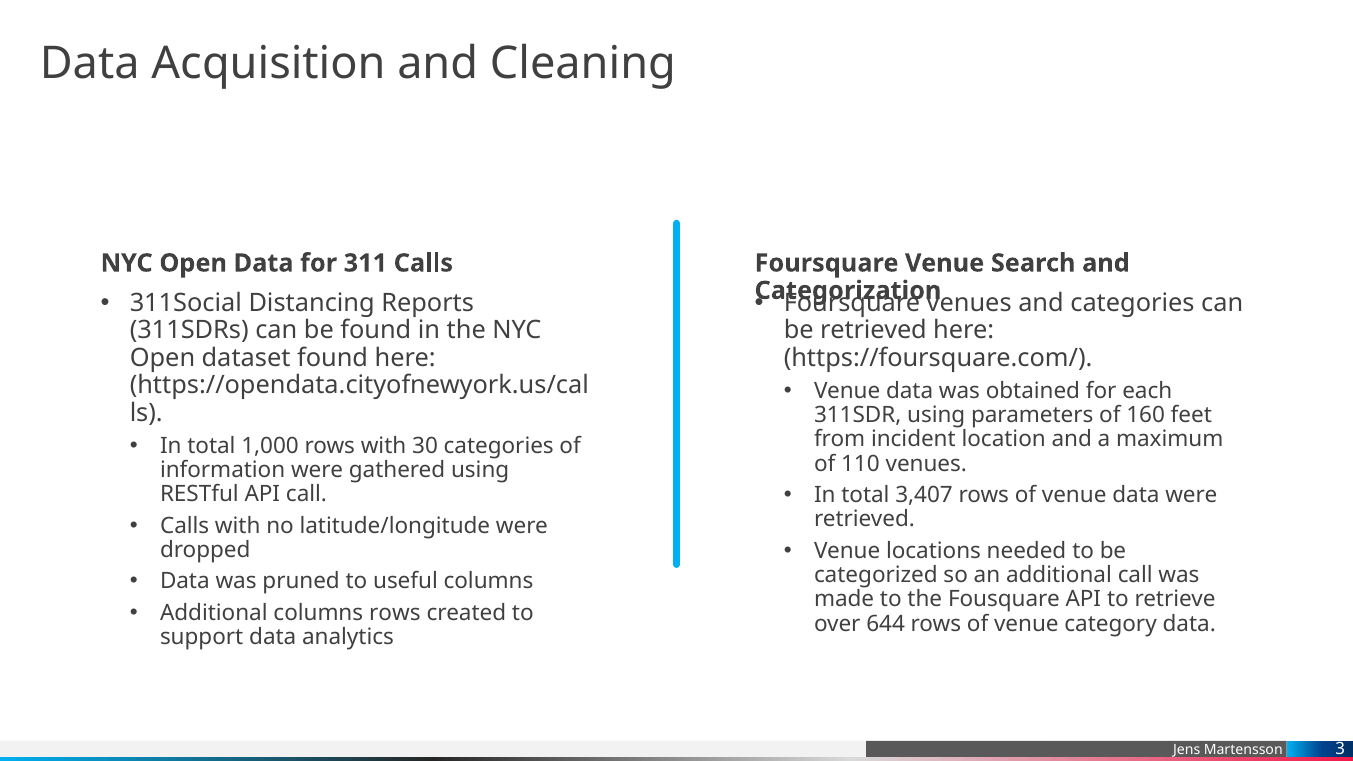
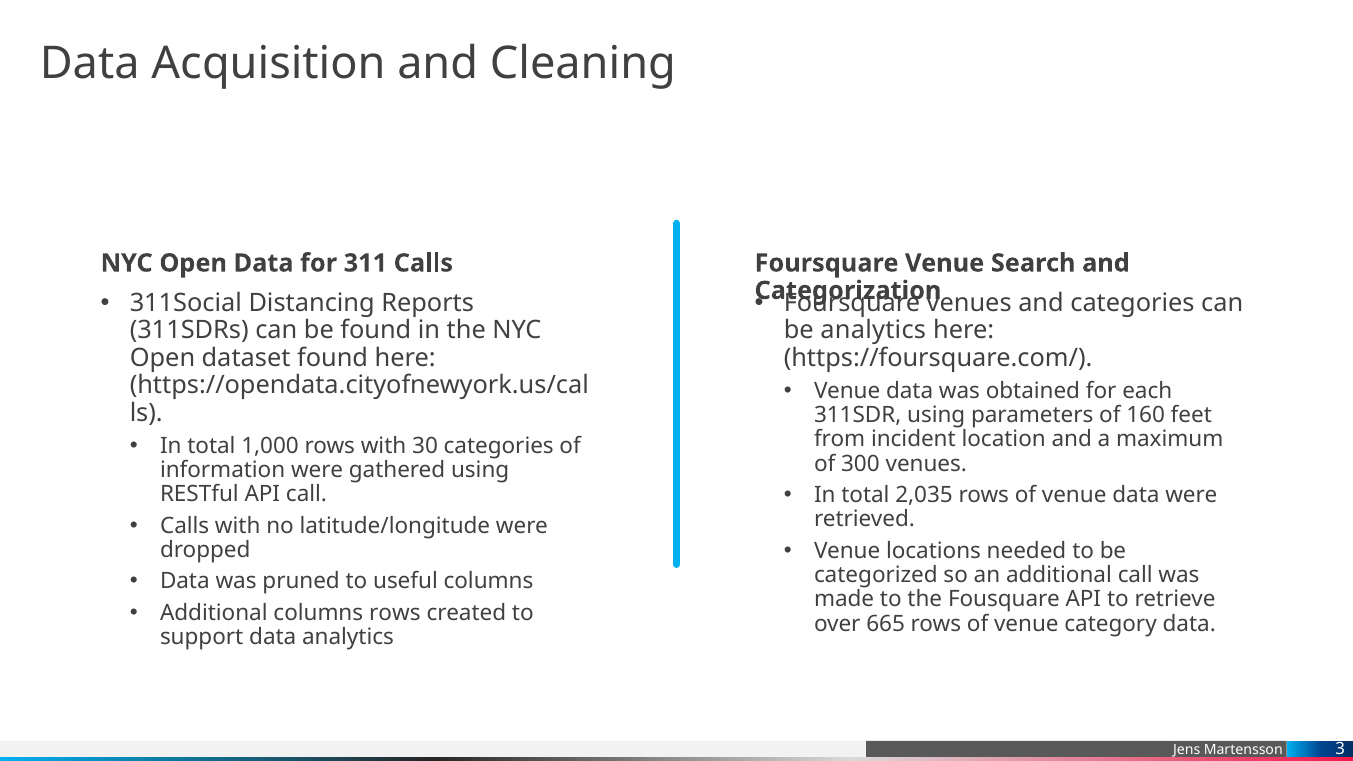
be retrieved: retrieved -> analytics (873, 331)
110: 110 -> 300 (860, 464)
3,407: 3,407 -> 2,035 (924, 495)
644: 644 -> 665 (886, 624)
